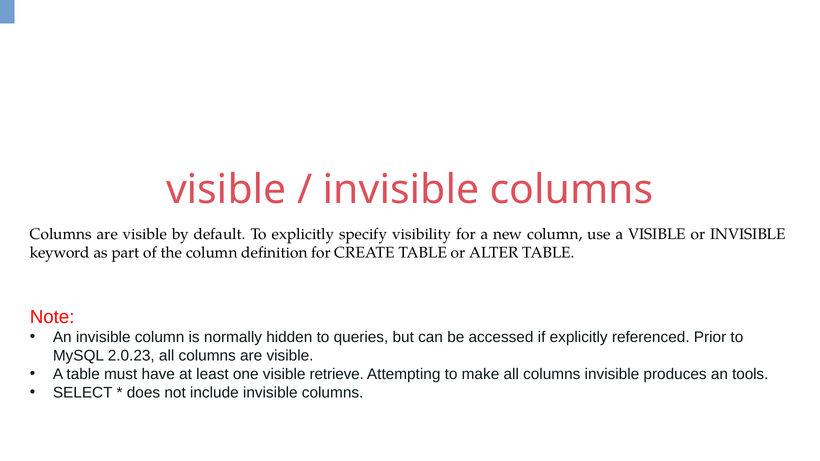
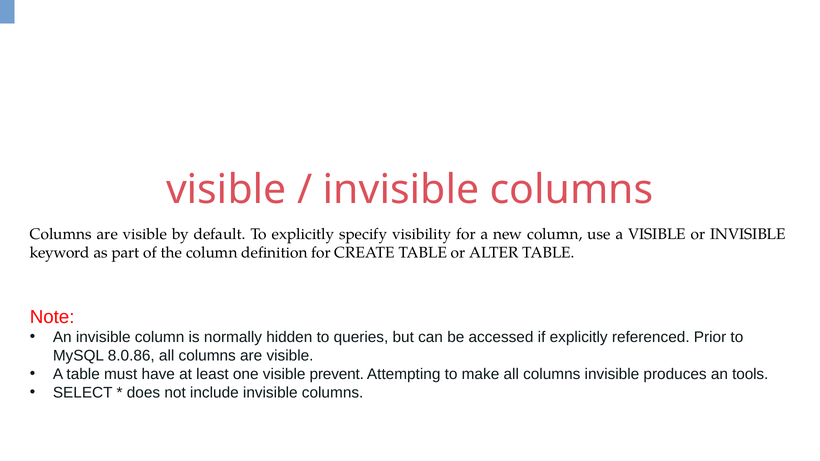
2.0.23: 2.0.23 -> 8.0.86 (131, 356)
retrieve: retrieve -> prevent (337, 374)
